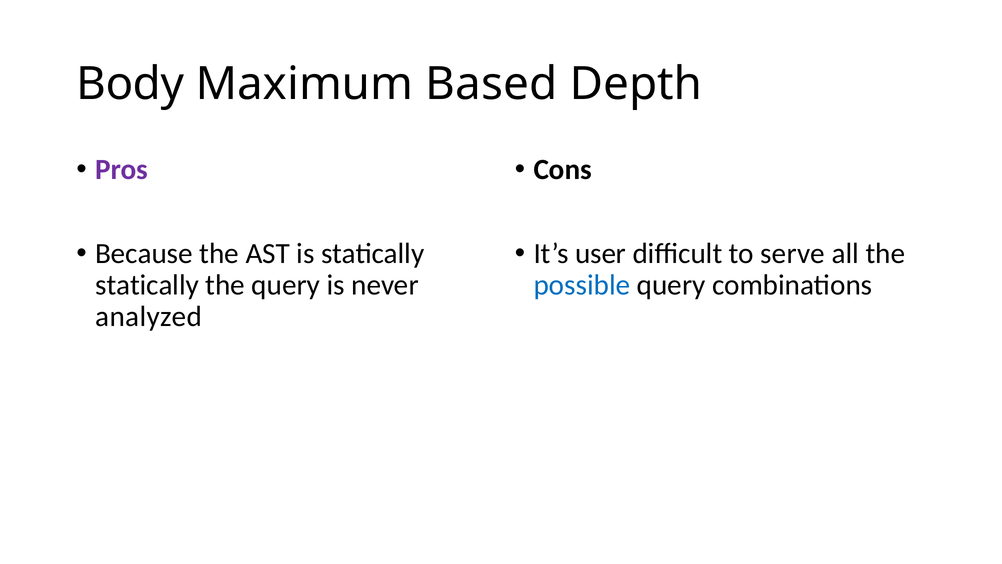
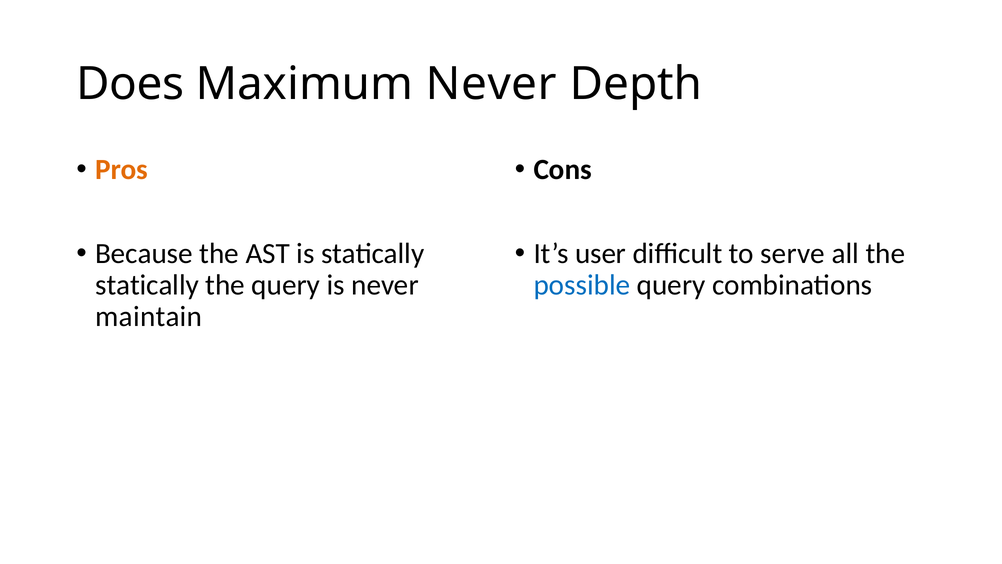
Body: Body -> Does (130, 84)
Maximum Based: Based -> Never (491, 84)
Pros colour: purple -> orange (122, 169)
analyzed: analyzed -> maintain (149, 317)
